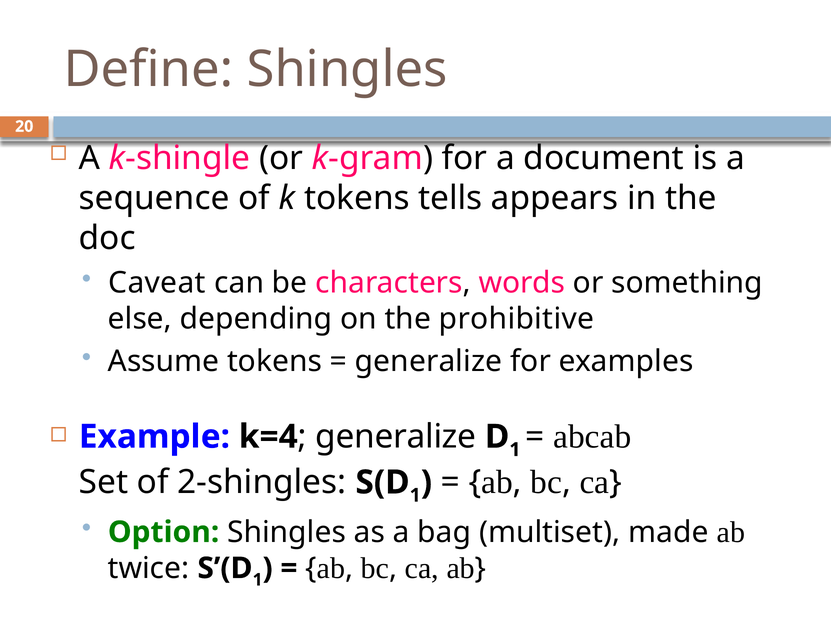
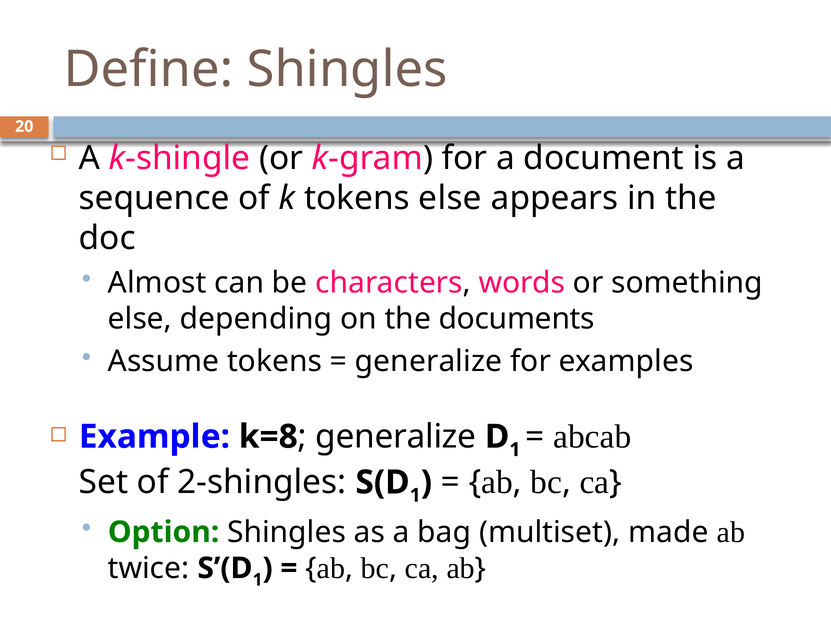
tokens tells: tells -> else (450, 198)
Caveat: Caveat -> Almost (157, 283)
prohibitive: prohibitive -> documents (517, 319)
k=4: k=4 -> k=8 (268, 437)
